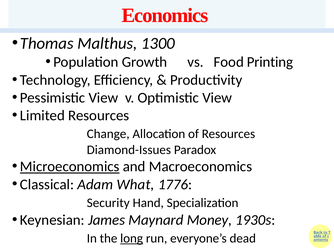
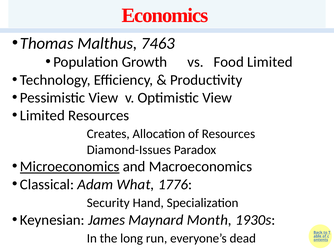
1300: 1300 -> 7463 (158, 43)
Food Printing: Printing -> Limited (270, 62)
Change: Change -> Creates (108, 134)
Money: Money -> Month (209, 220)
long underline: present -> none (132, 239)
